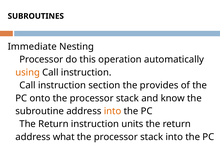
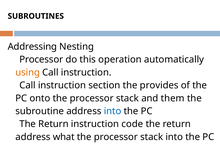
Immediate: Immediate -> Addressing (32, 47)
know: know -> them (173, 98)
into colour: orange -> blue (113, 111)
units: units -> code (132, 124)
